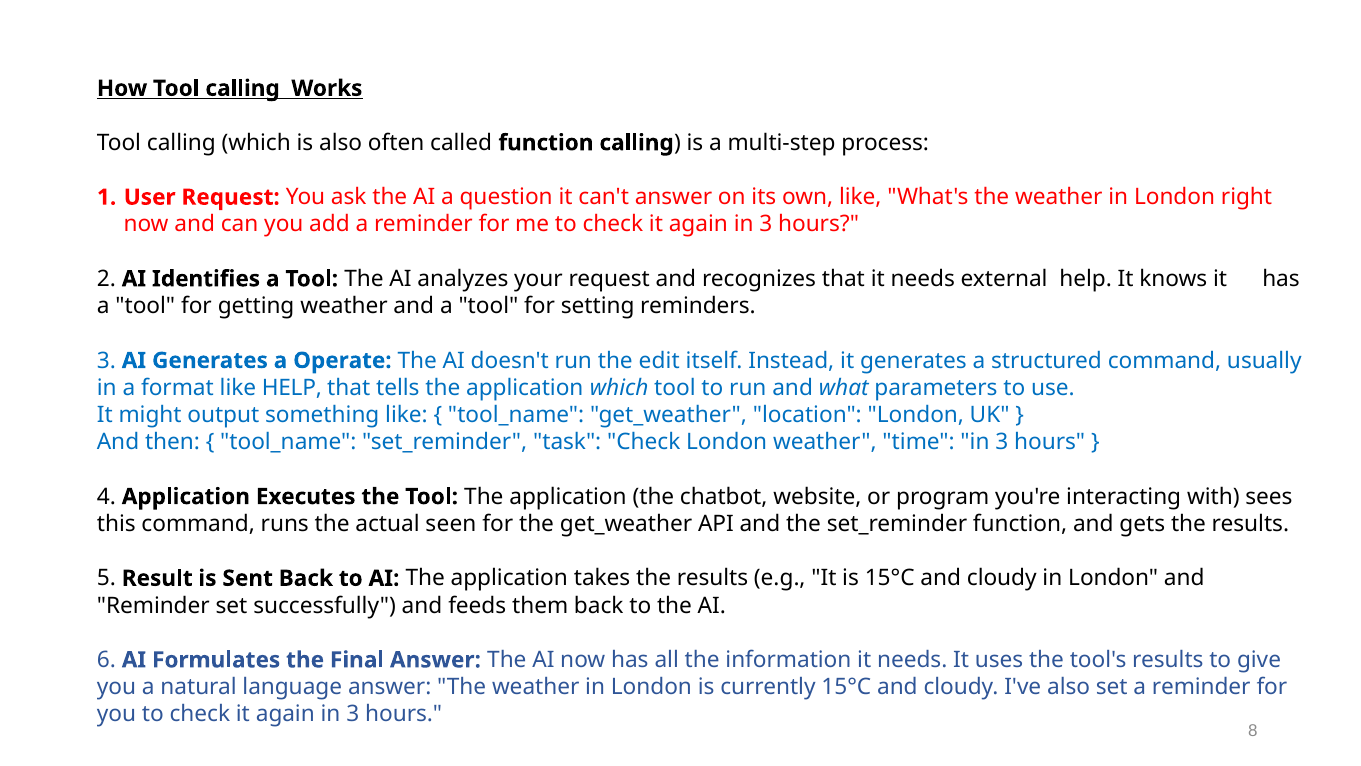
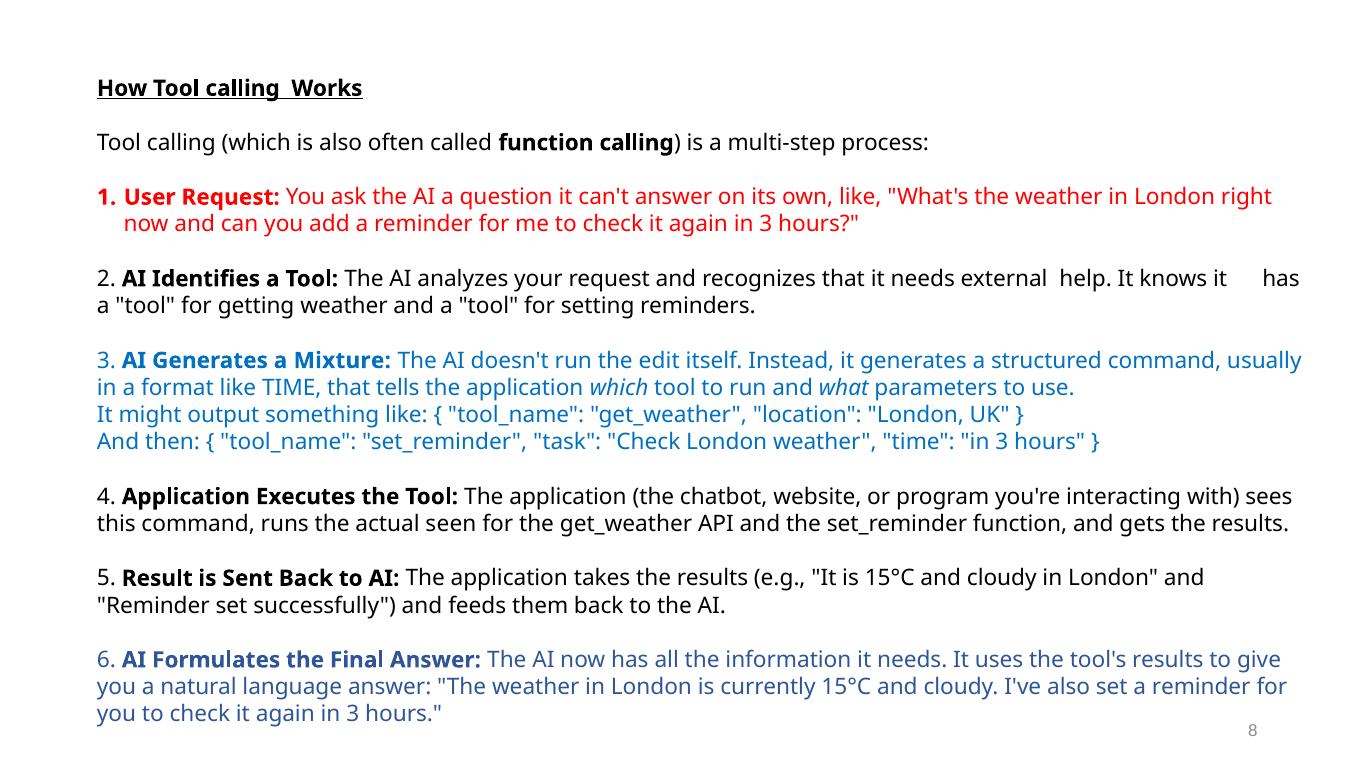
Operate: Operate -> Mixture (342, 360)
like HELP: HELP -> TIME (292, 388)
